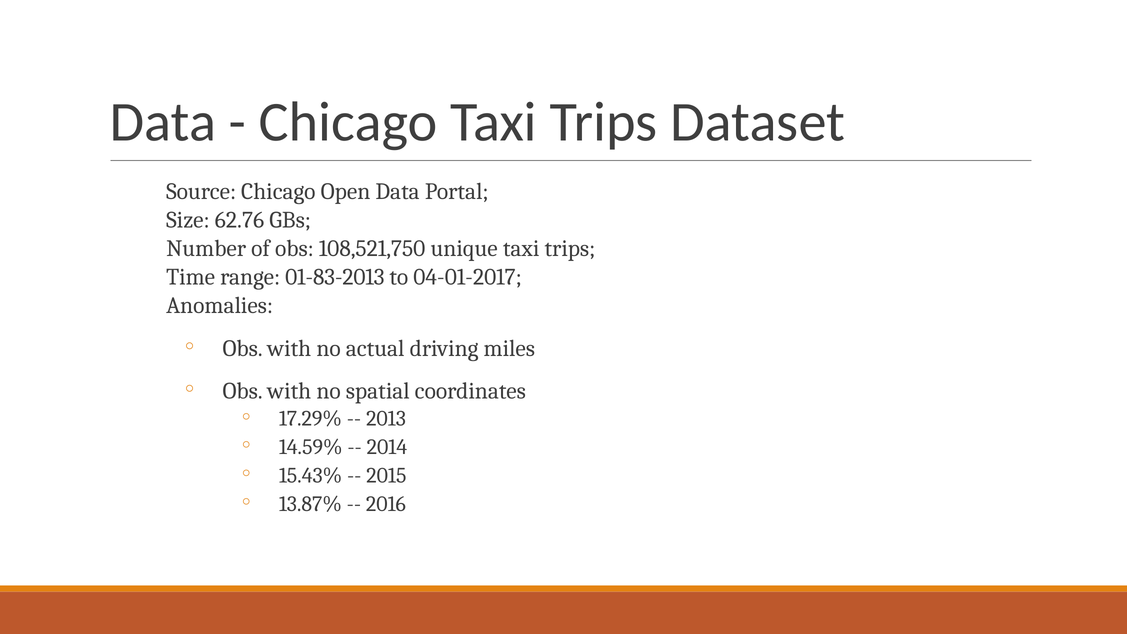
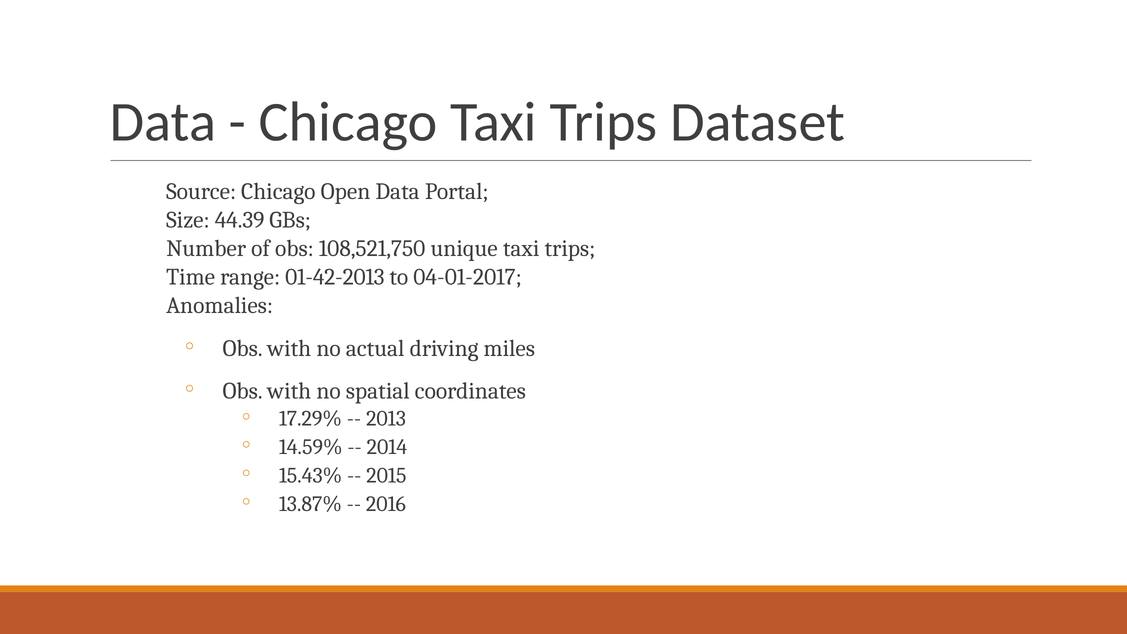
62.76: 62.76 -> 44.39 (240, 220)
01-83-2013: 01-83-2013 -> 01-42-2013 (335, 277)
